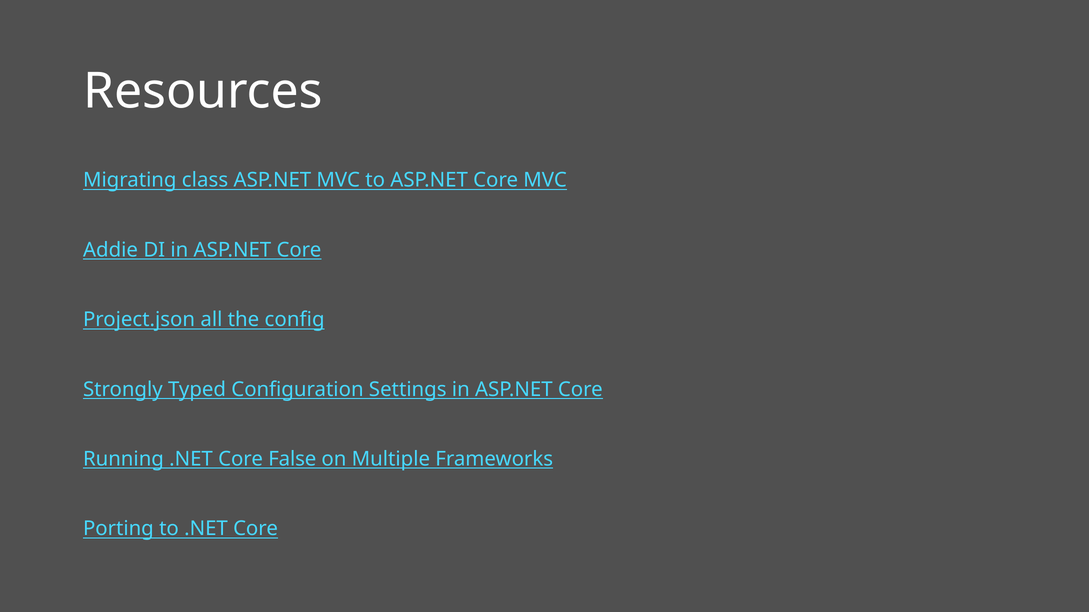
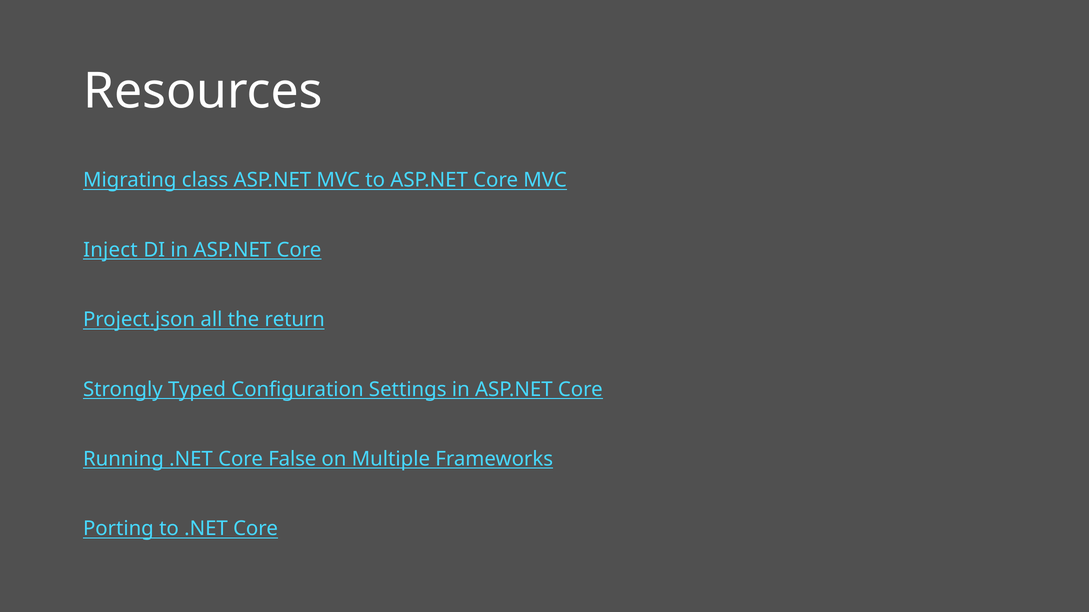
Addie: Addie -> Inject (110, 250)
config: config -> return (295, 320)
